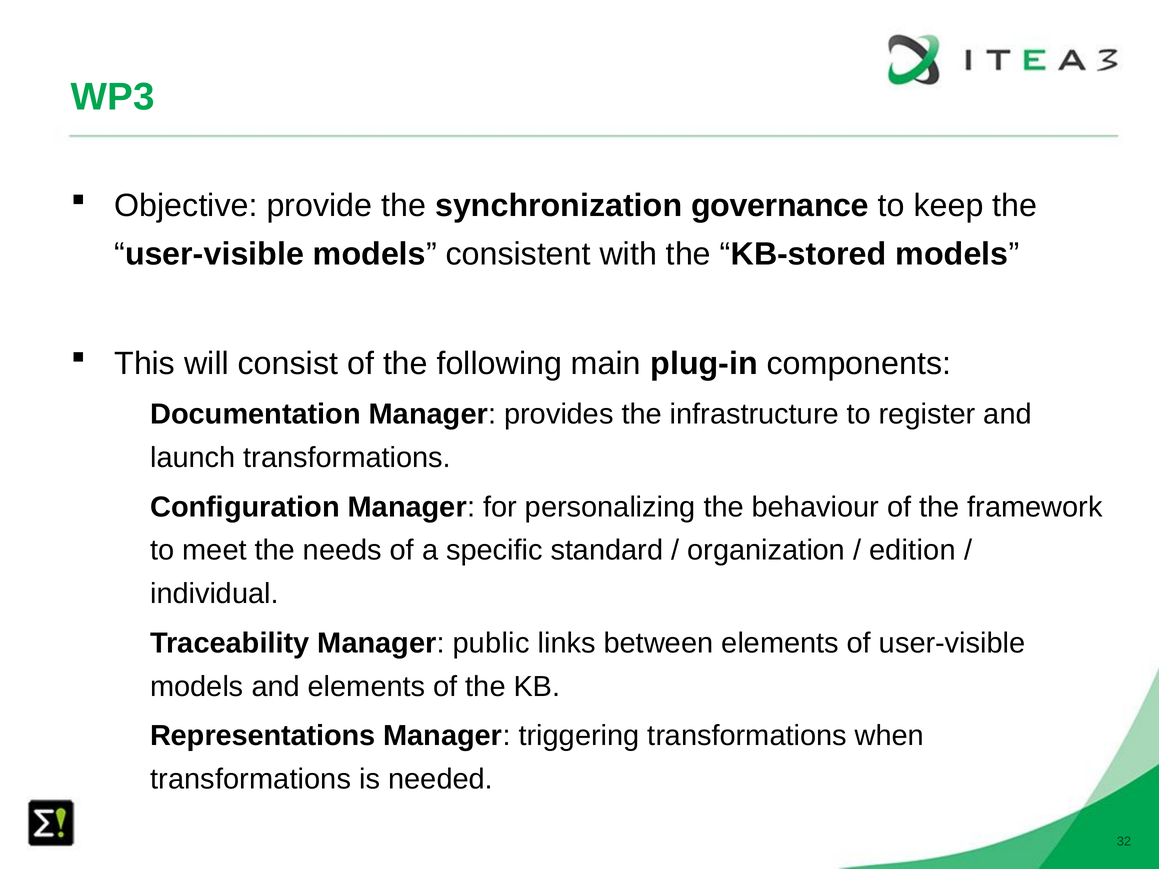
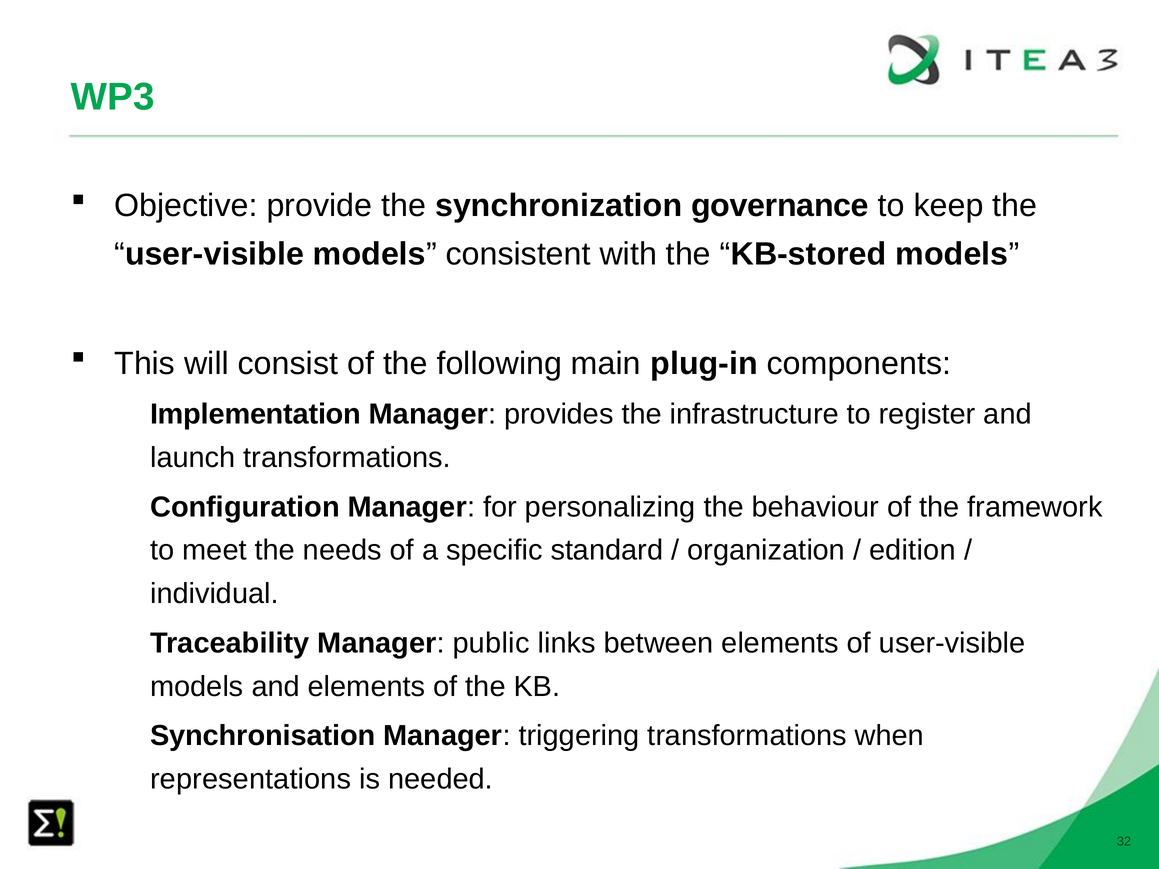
Documentation: Documentation -> Implementation (256, 414)
Representations: Representations -> Synchronisation (263, 736)
transformations: transformations -> representations (251, 779)
